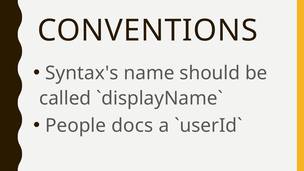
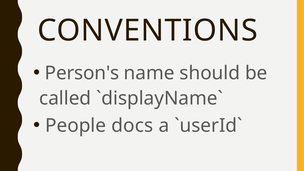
Syntax's: Syntax's -> Person's (82, 73)
